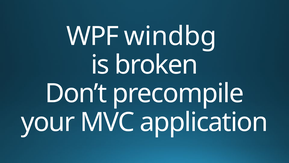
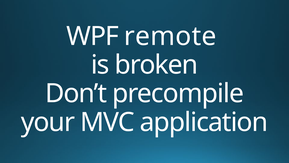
windbg: windbg -> remote (170, 36)
